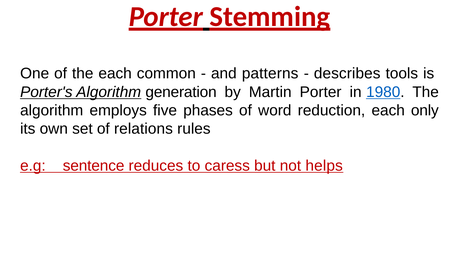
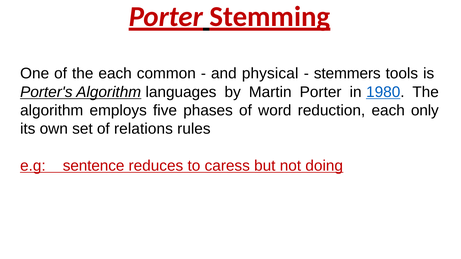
patterns: patterns -> physical (270, 74)
describes: describes -> stemmers (347, 74)
generation: generation -> languages (181, 92)
helps: helps -> doing (324, 166)
